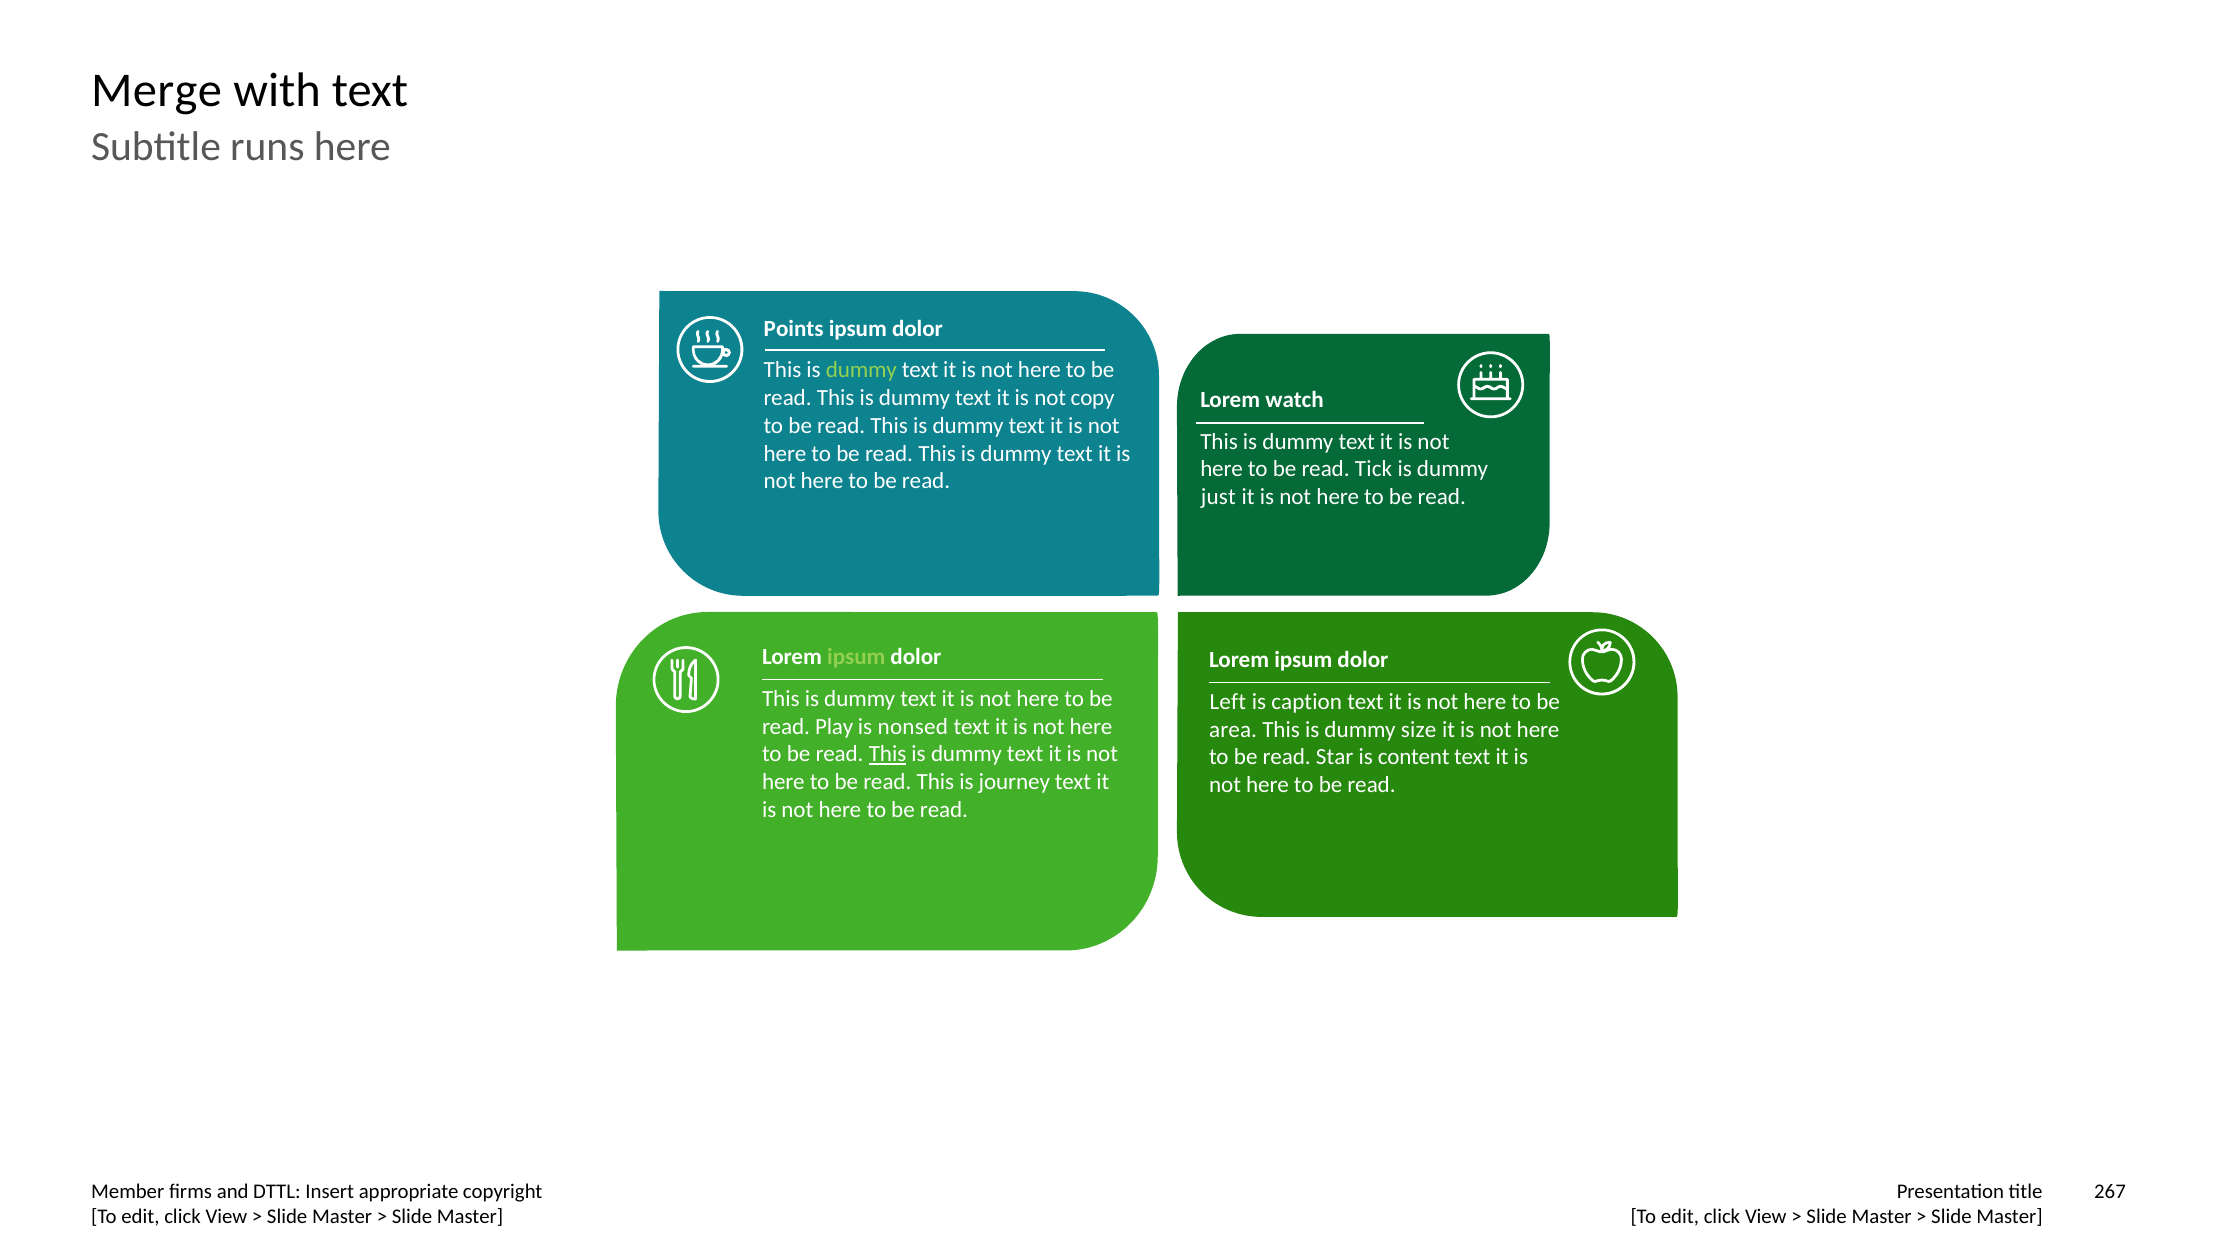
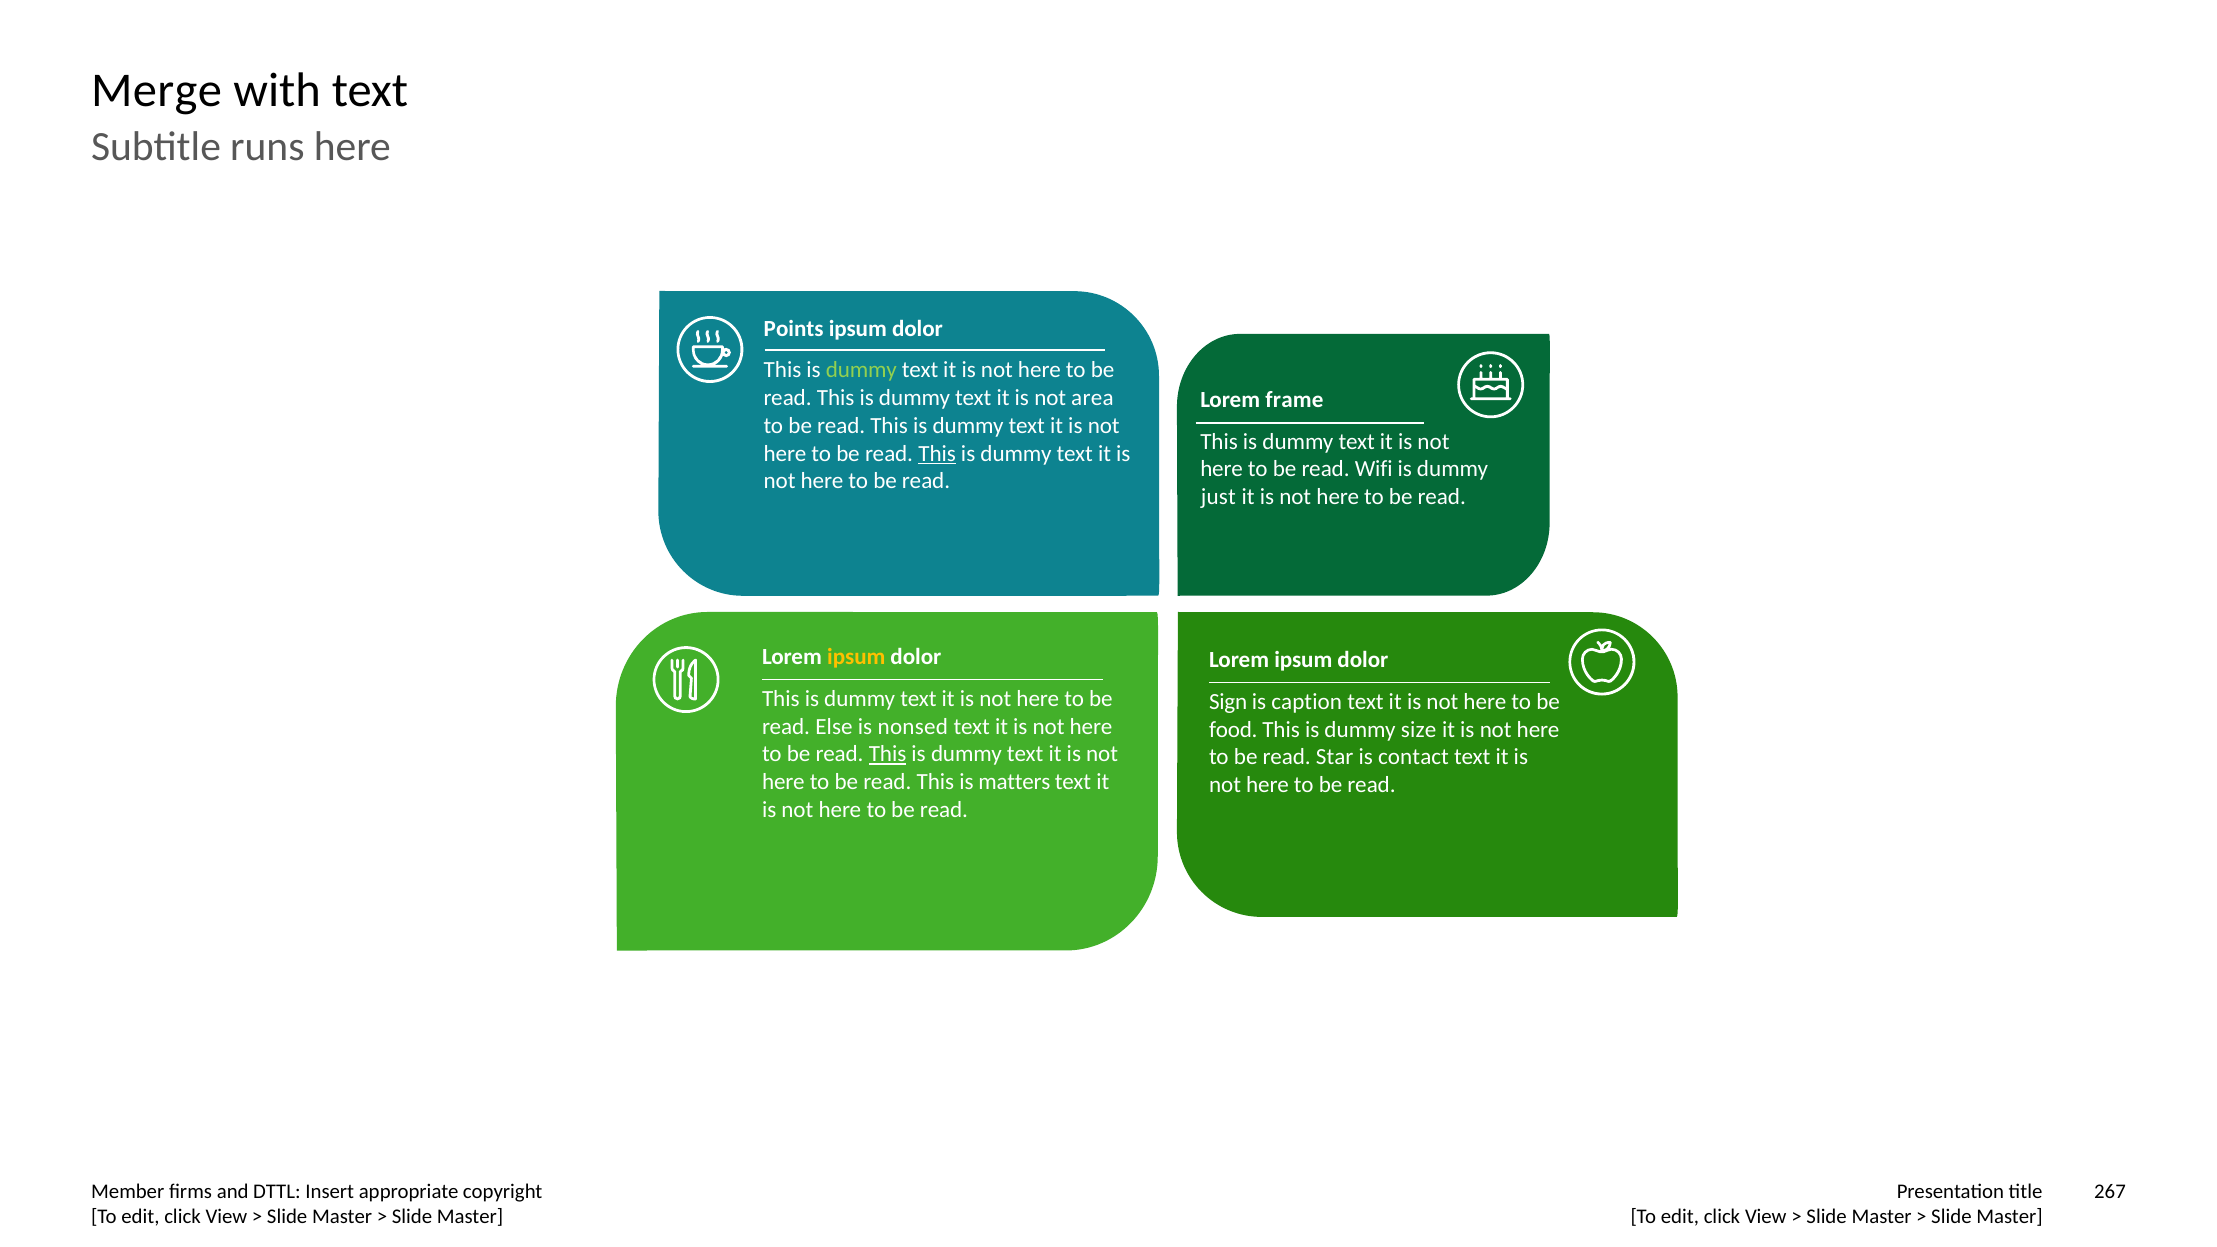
copy: copy -> area (1092, 398)
watch: watch -> frame (1294, 400)
This underline: none -> present (937, 453)
Tick: Tick -> Wifi (1374, 469)
ipsum colour: light green -> yellow (856, 657)
Left: Left -> Sign (1228, 702)
Play: Play -> Else (834, 727)
area: area -> food (1233, 730)
content: content -> contact (1414, 757)
journey: journey -> matters (1014, 782)
